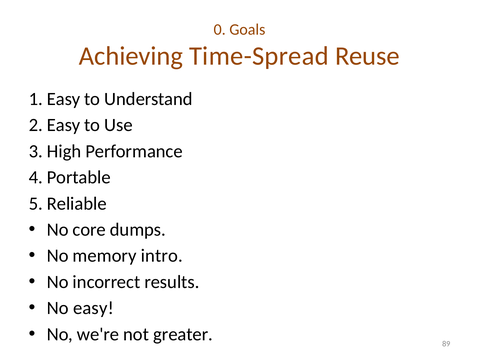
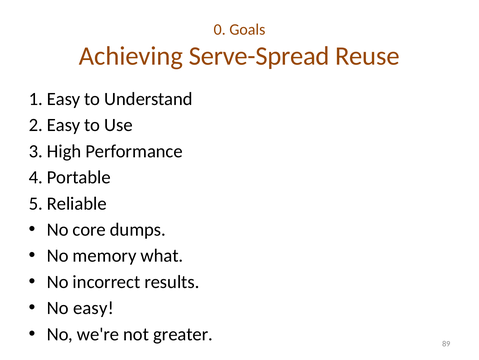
Time-Spread: Time-Spread -> Serve-Spread (259, 56)
intro: intro -> what (162, 255)
